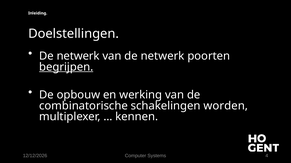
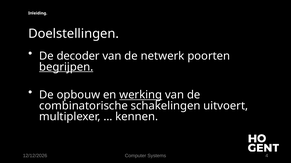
netwerk: netwerk -> decoder (78, 56)
werking underline: none -> present (141, 95)
worden: worden -> uitvoert (226, 106)
